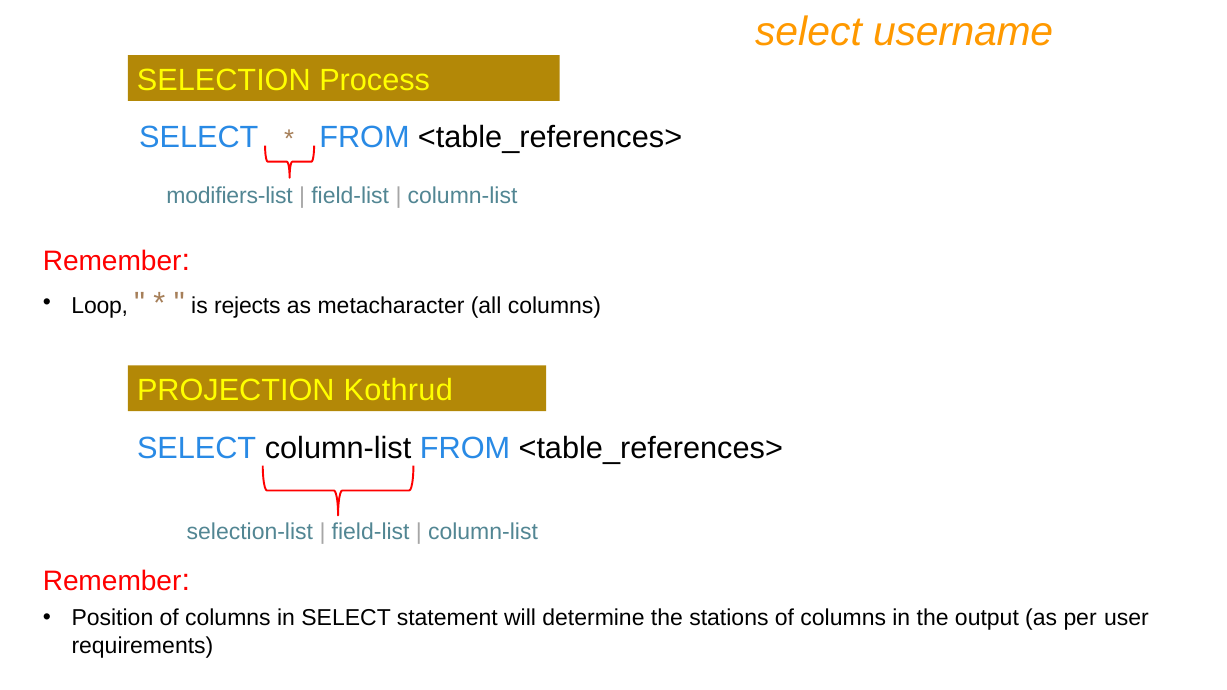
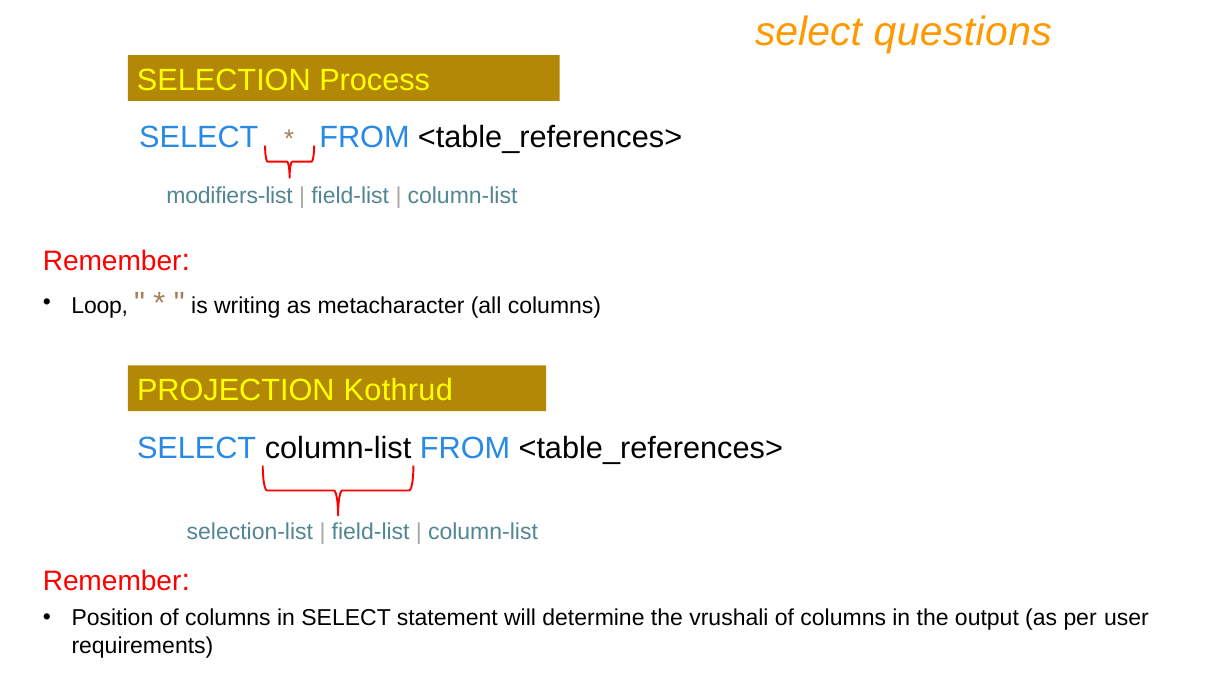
username: username -> questions (963, 32)
rejects: rejects -> writing (247, 306)
stations: stations -> vrushali (729, 618)
